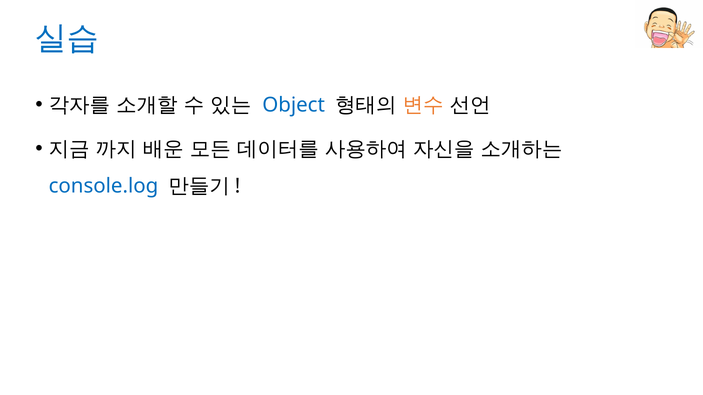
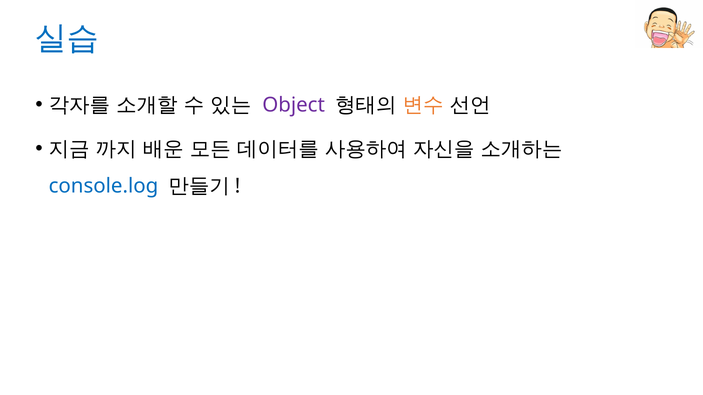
Object colour: blue -> purple (294, 105)
